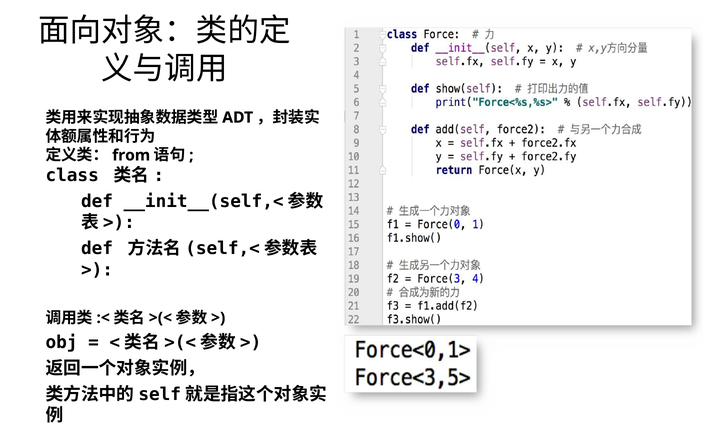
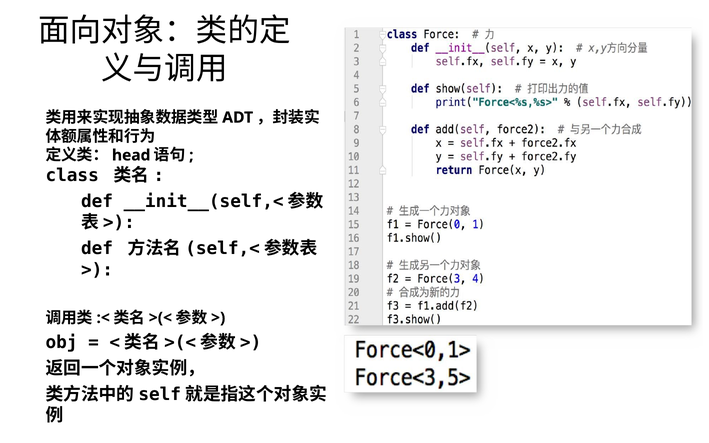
from: from -> head (131, 155)
